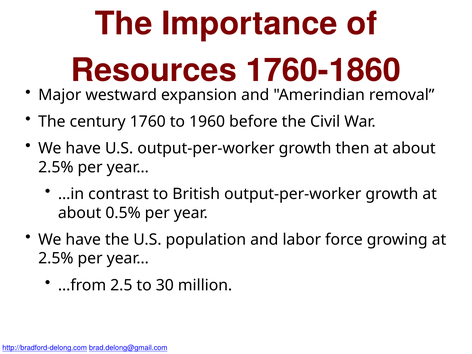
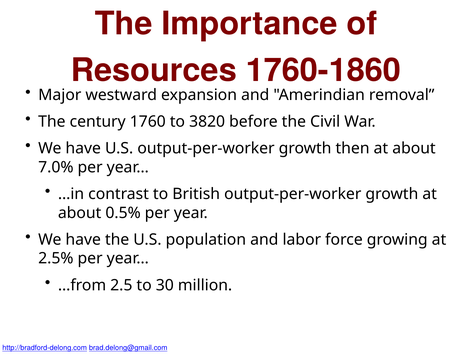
1960: 1960 -> 3820 (207, 122)
2.5%: 2.5% -> 7.0% (56, 167)
